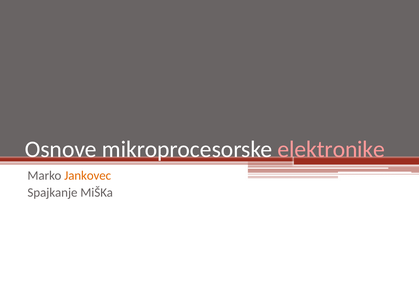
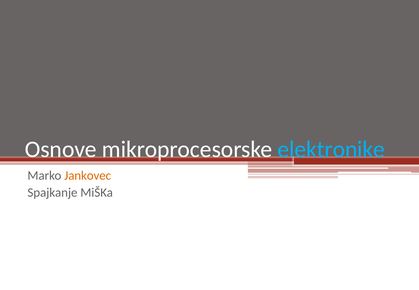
elektronike colour: pink -> light blue (331, 149)
